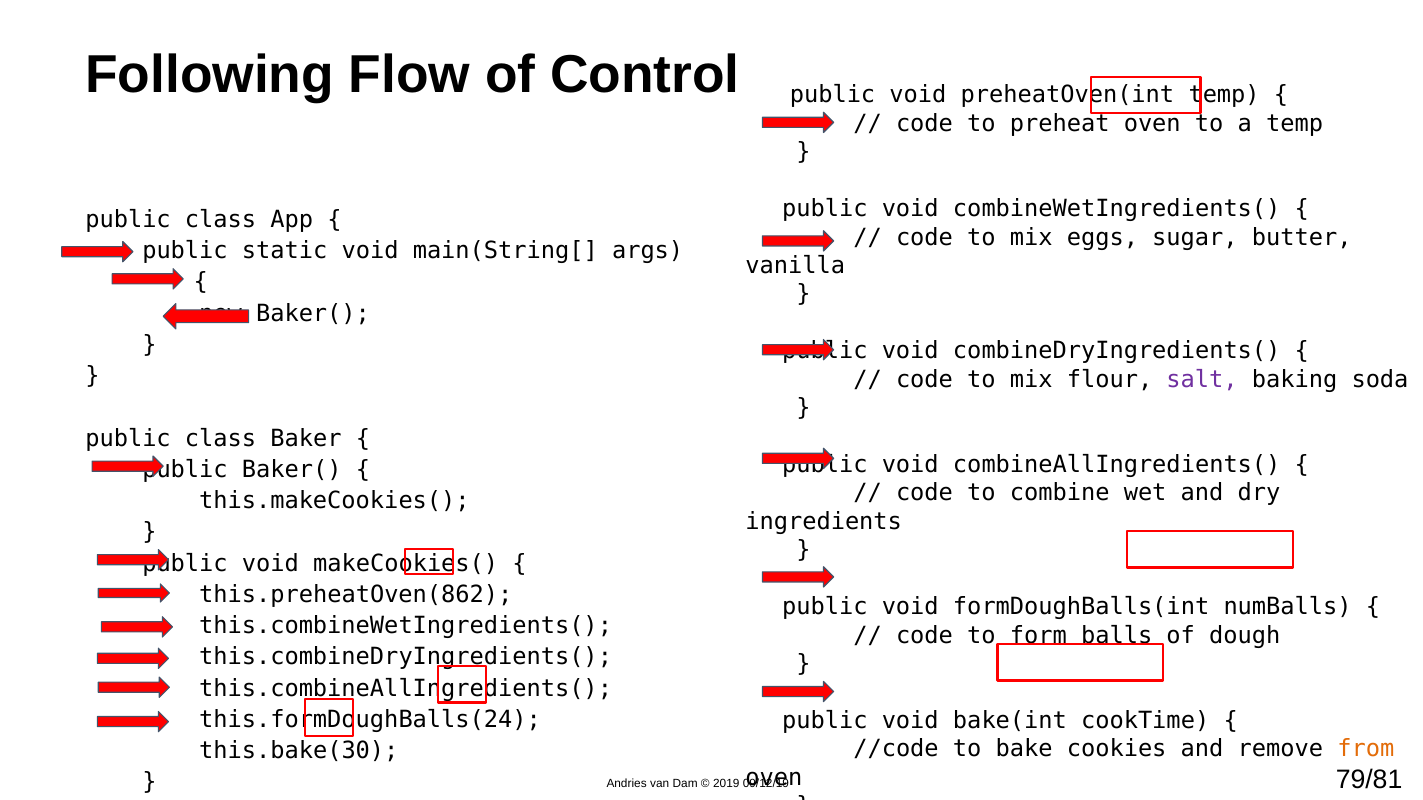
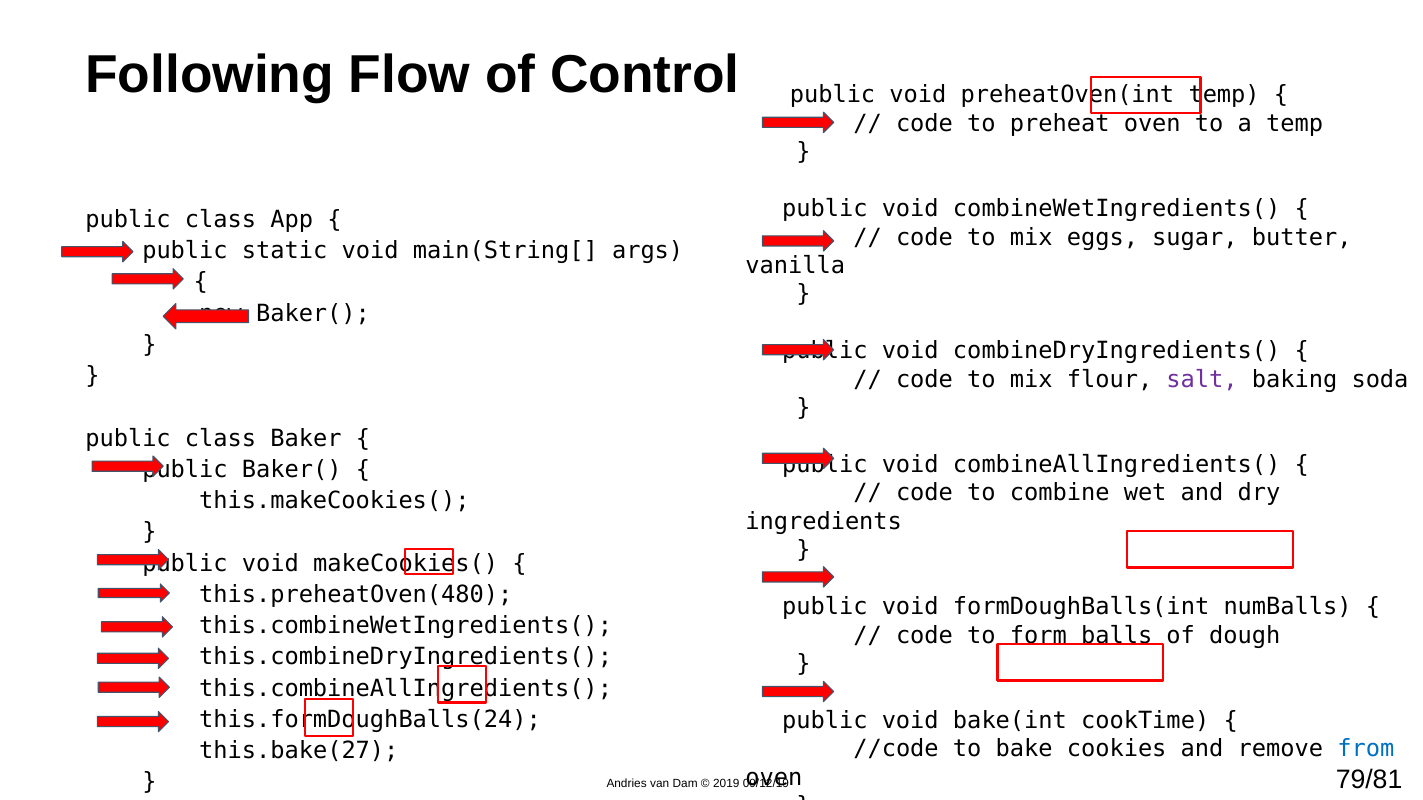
this.preheatOven(862: this.preheatOven(862 -> this.preheatOven(480 (356, 595)
from colour: orange -> blue (1366, 749)
this.bake(30: this.bake(30 -> this.bake(27 (299, 751)
